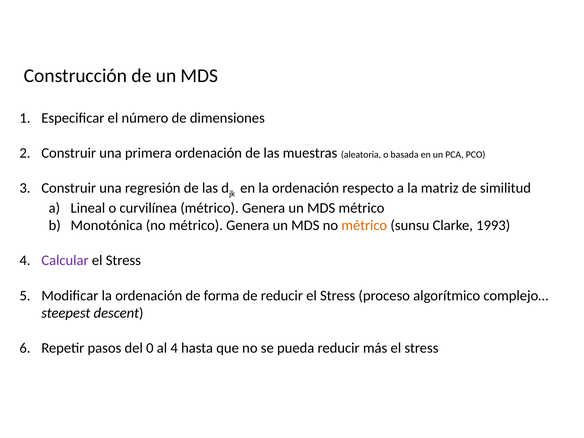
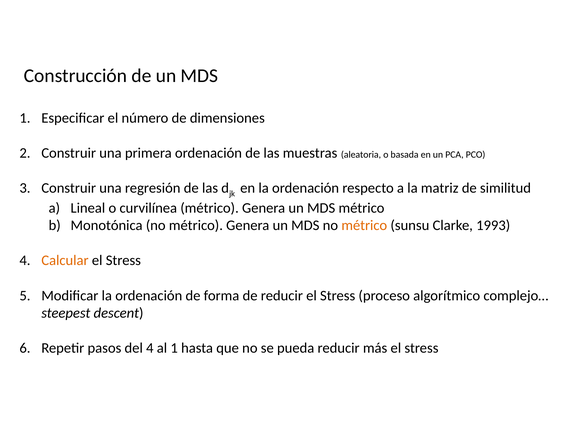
Calcular colour: purple -> orange (65, 260)
del 0: 0 -> 4 (150, 348)
al 4: 4 -> 1 (174, 348)
